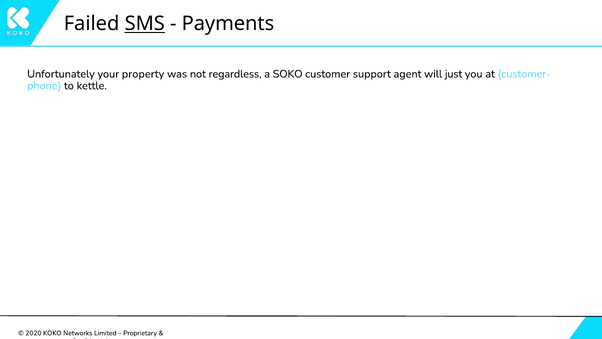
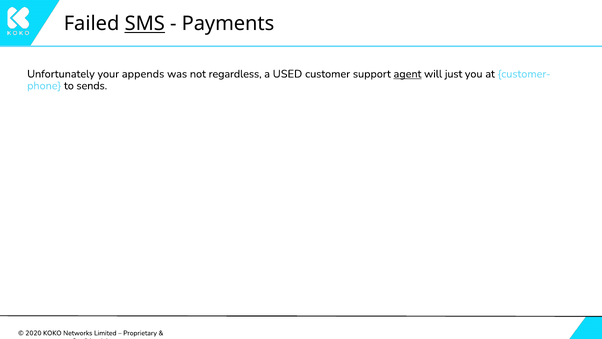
property: property -> appends (143, 74)
SOKO: SOKO -> USED (287, 74)
agent underline: none -> present (407, 74)
kettle: kettle -> sends (92, 86)
